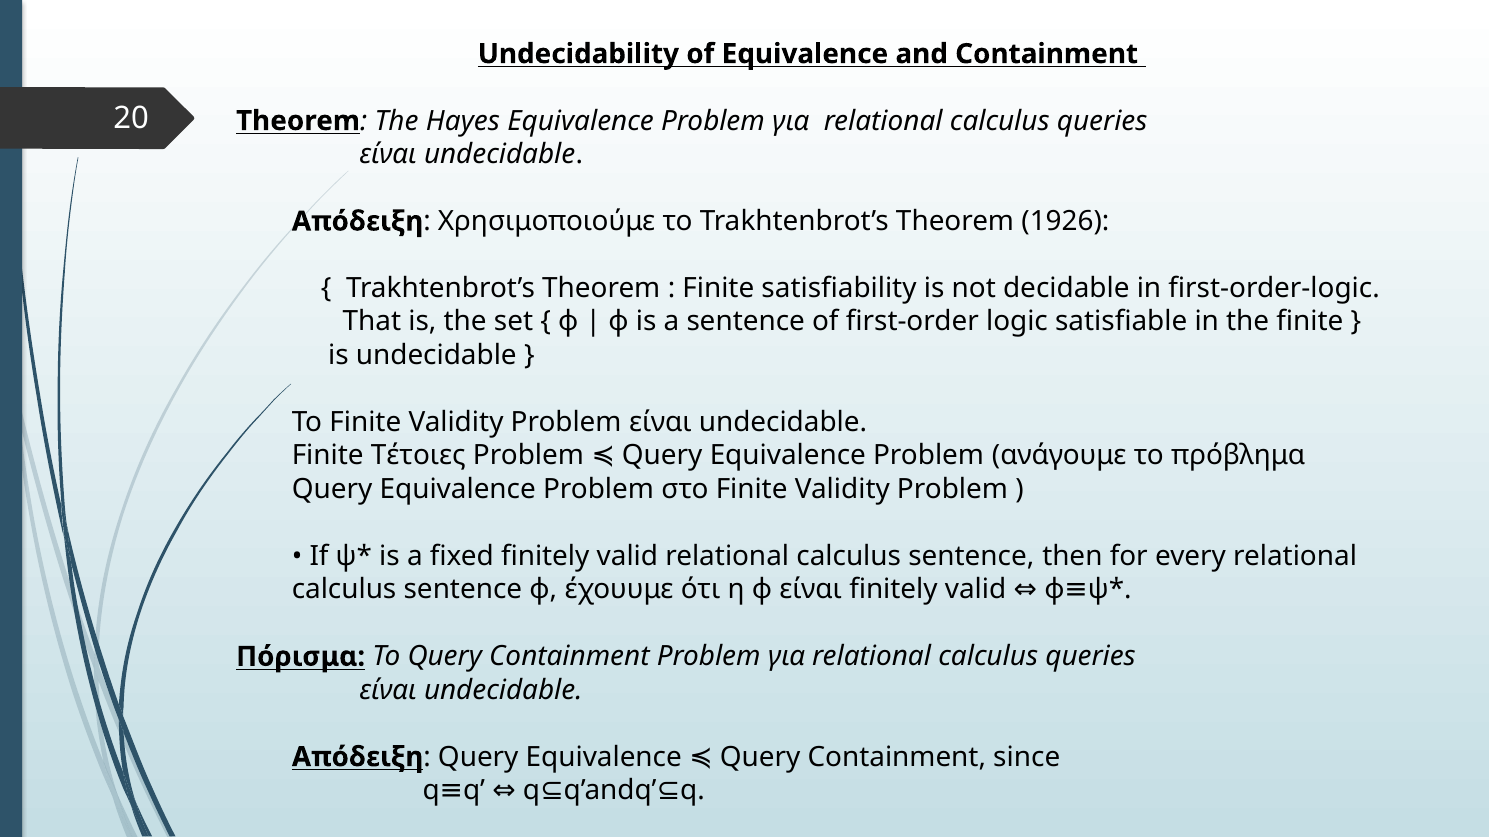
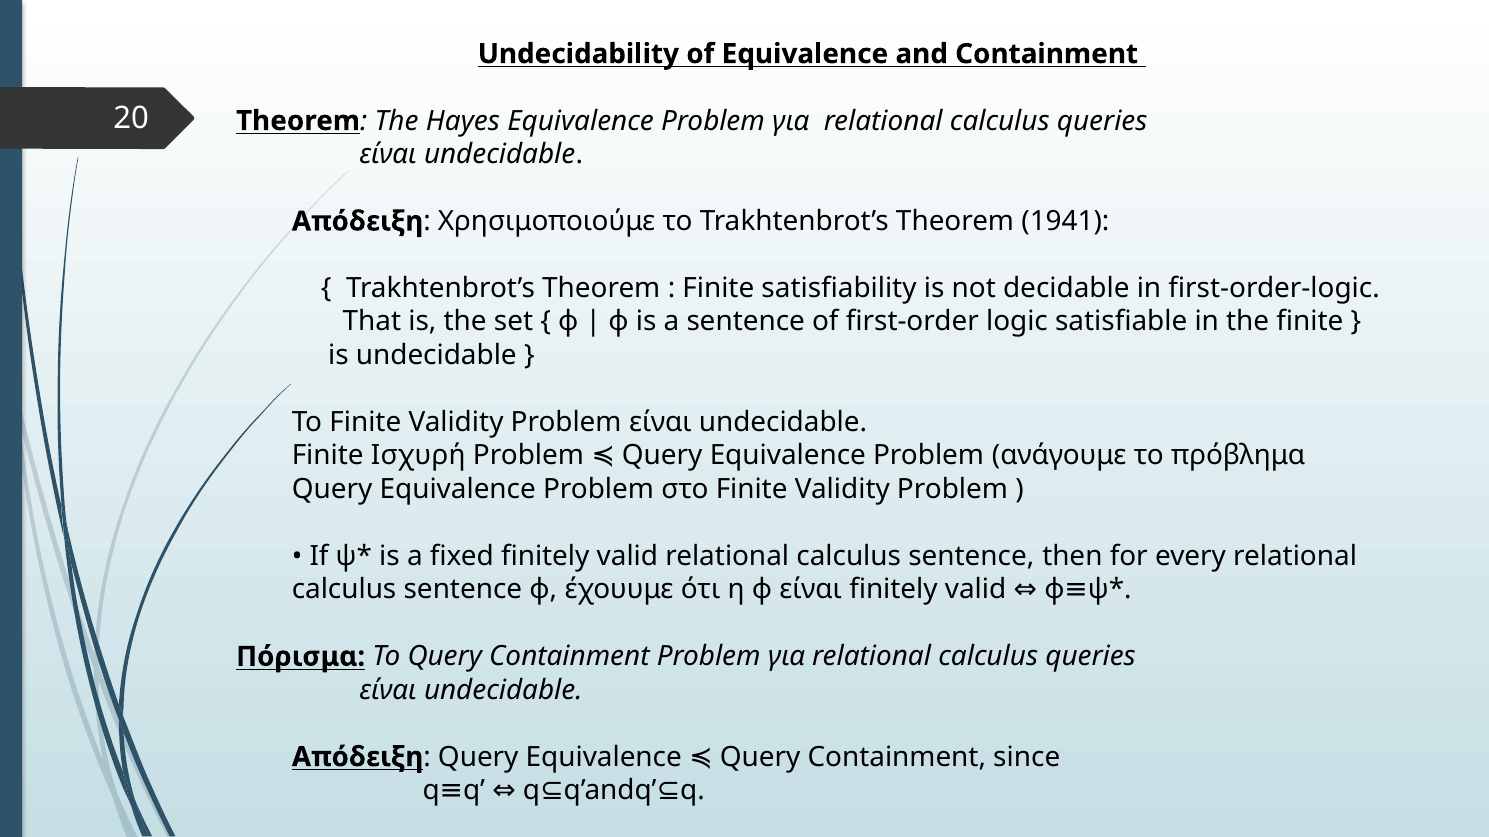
1926: 1926 -> 1941 (1065, 221)
Τέτοιες: Τέτοιες -> Ισχυρή (418, 456)
